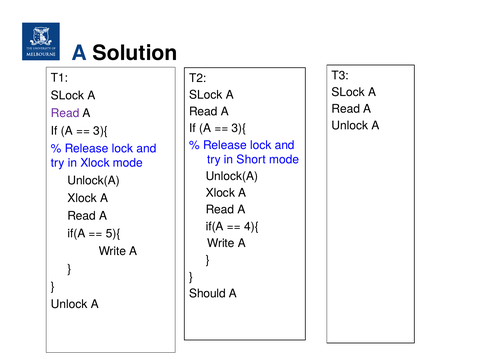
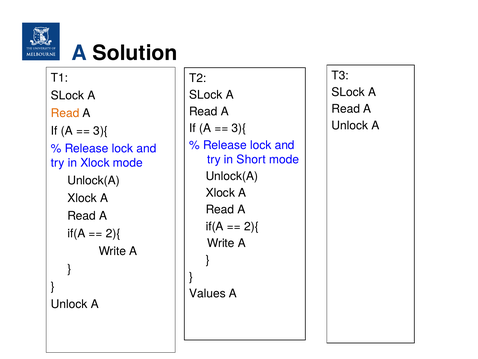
Read colour: purple -> orange (65, 113)
4){: 4){ -> 2){ (251, 226)
5){: 5){ -> 2){ (113, 233)
Should: Should -> Values (207, 293)
